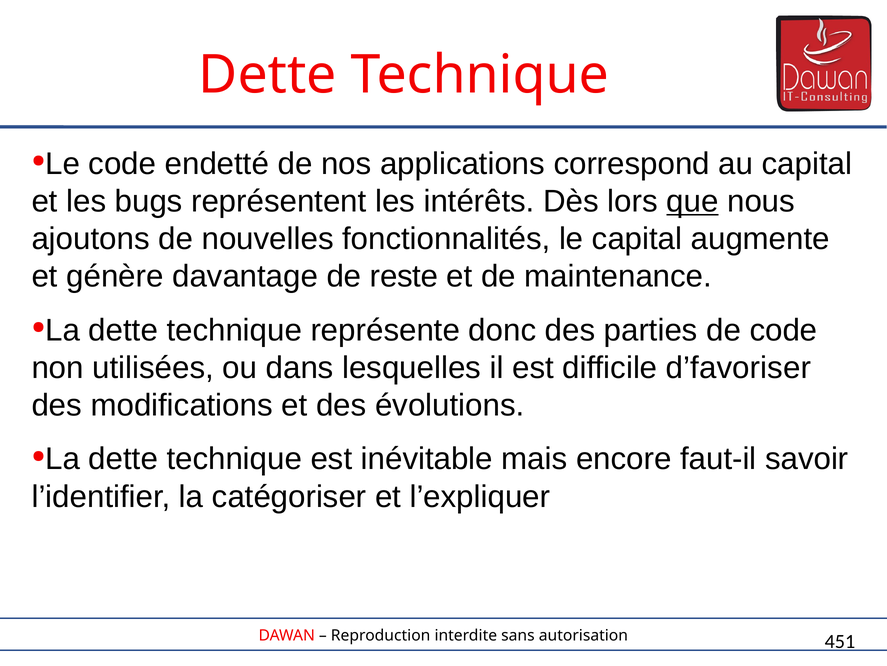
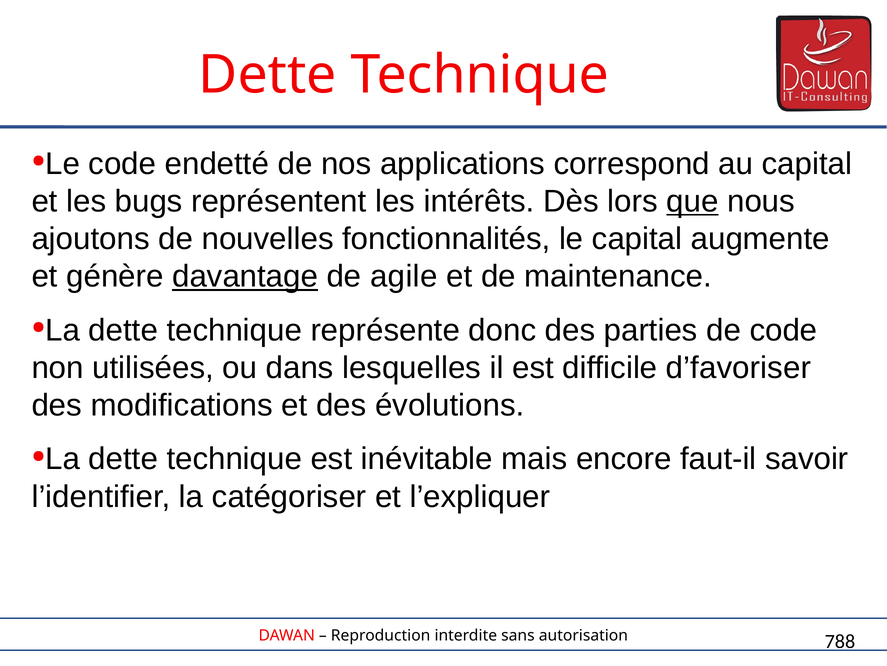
davantage underline: none -> present (245, 276)
reste: reste -> agile (404, 276)
451: 451 -> 788 (840, 641)
